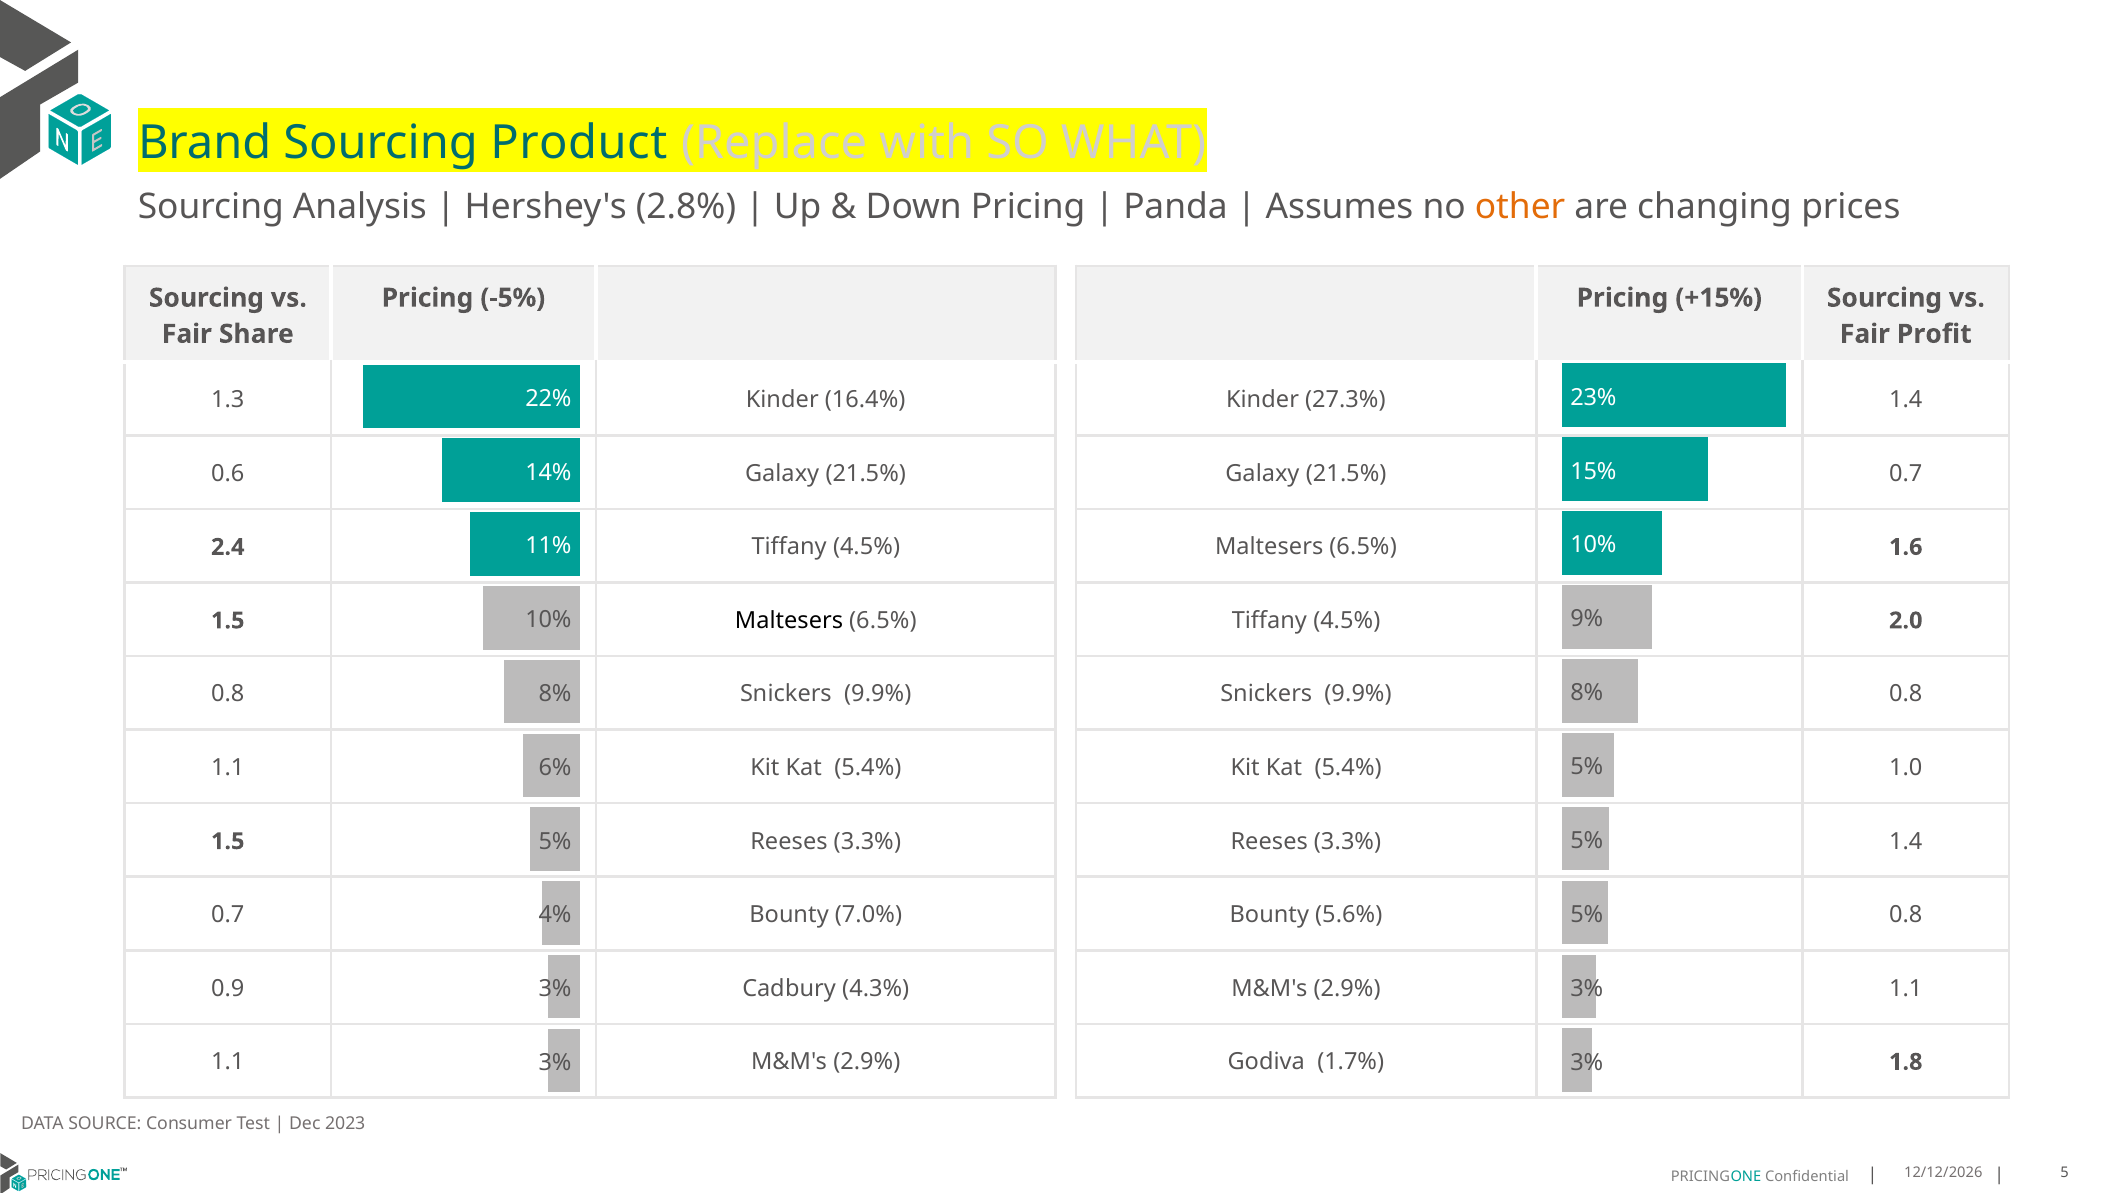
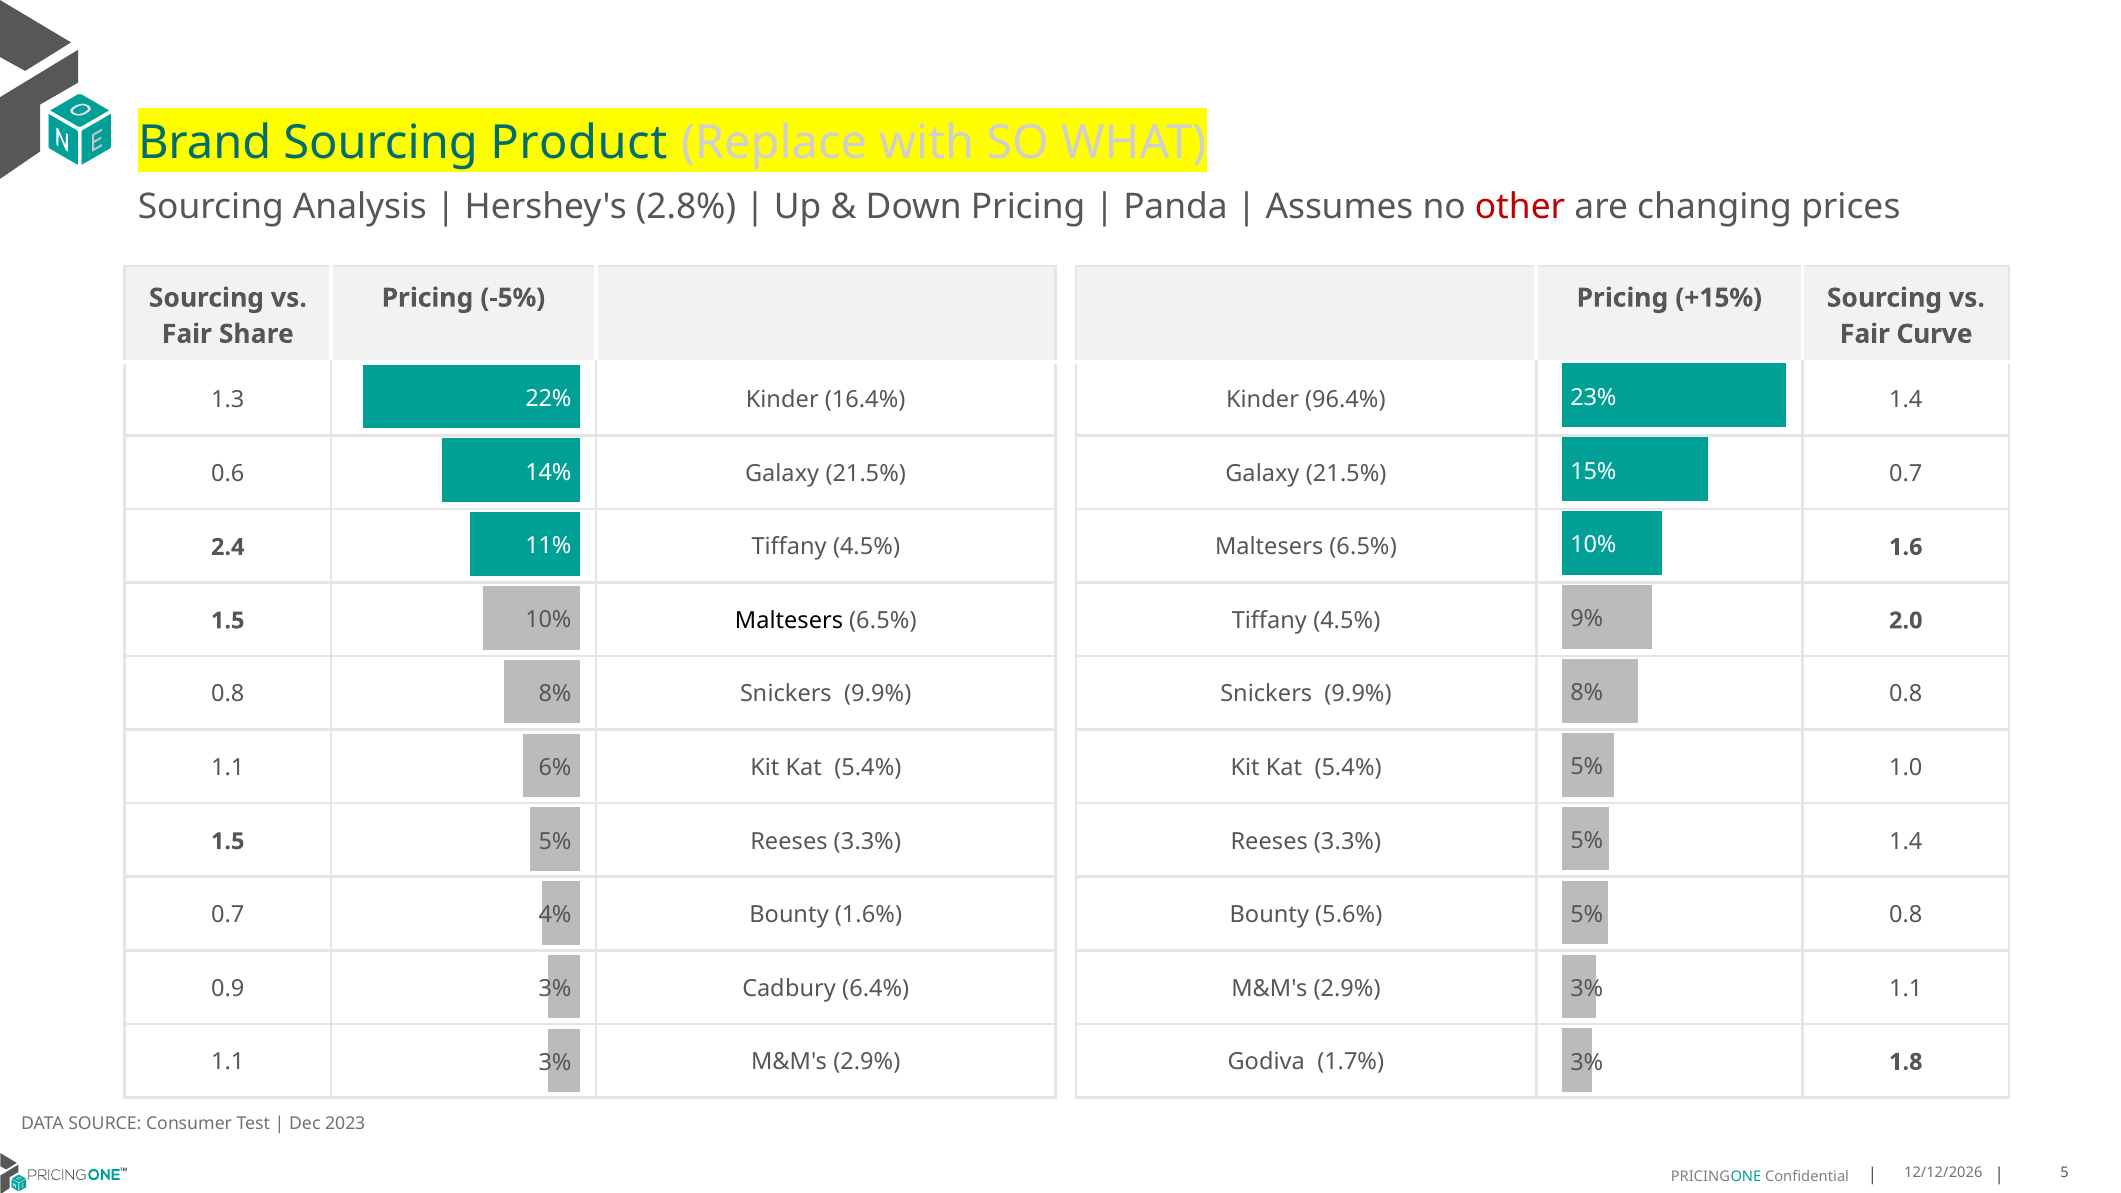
other colour: orange -> red (1520, 207)
Profit: Profit -> Curve (1934, 334)
27.3%: 27.3% -> 96.4% (1345, 400)
7.0%: 7.0% -> 1.6% (868, 915)
4.3%: 4.3% -> 6.4% (876, 989)
